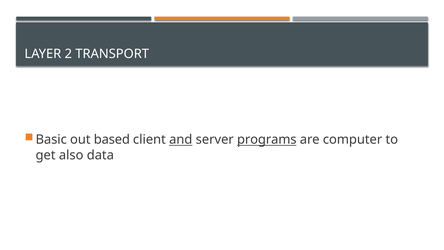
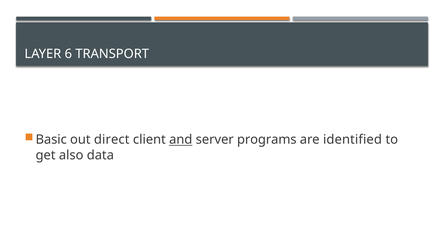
2: 2 -> 6 (68, 54)
based: based -> direct (112, 140)
programs underline: present -> none (267, 140)
computer: computer -> identified (352, 140)
